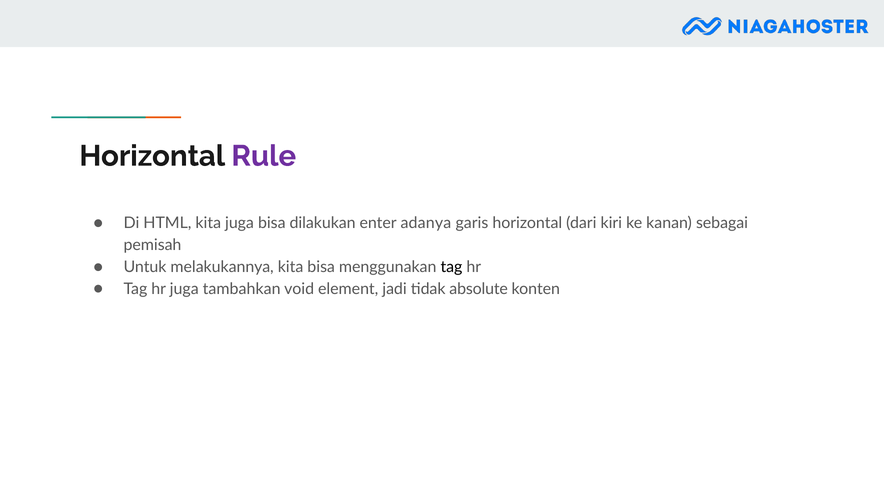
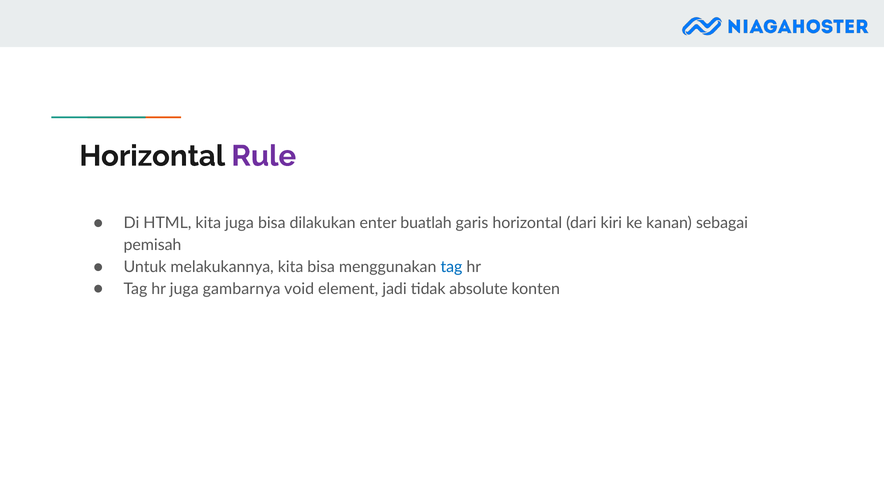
adanya: adanya -> buatlah (426, 223)
tag colour: black -> blue (451, 267)
tambahkan: tambahkan -> gambarnya (242, 289)
